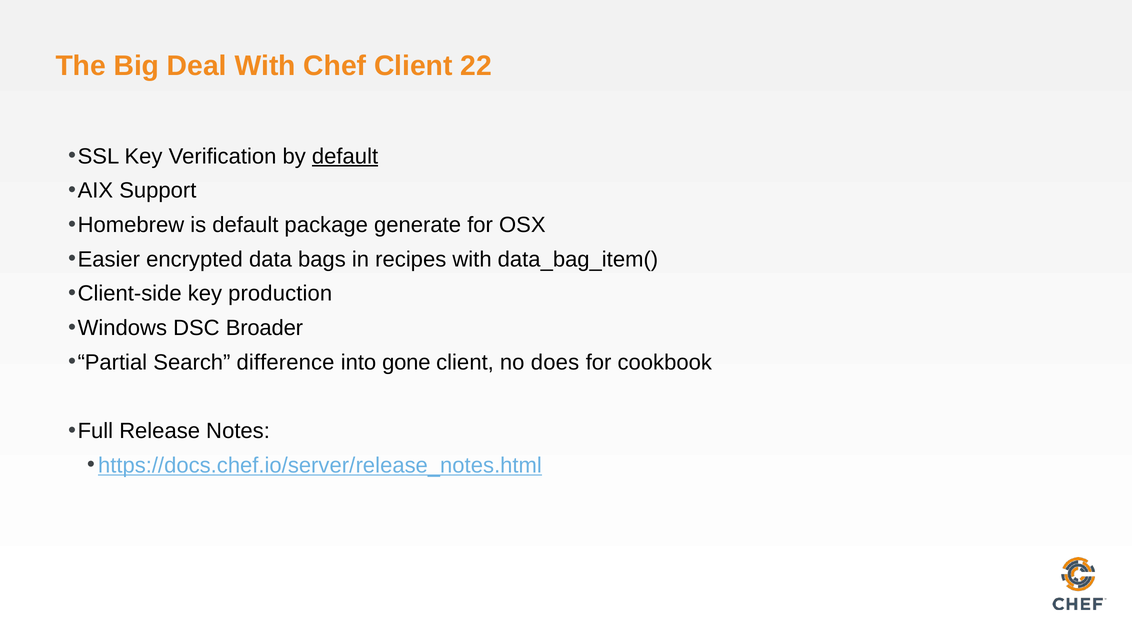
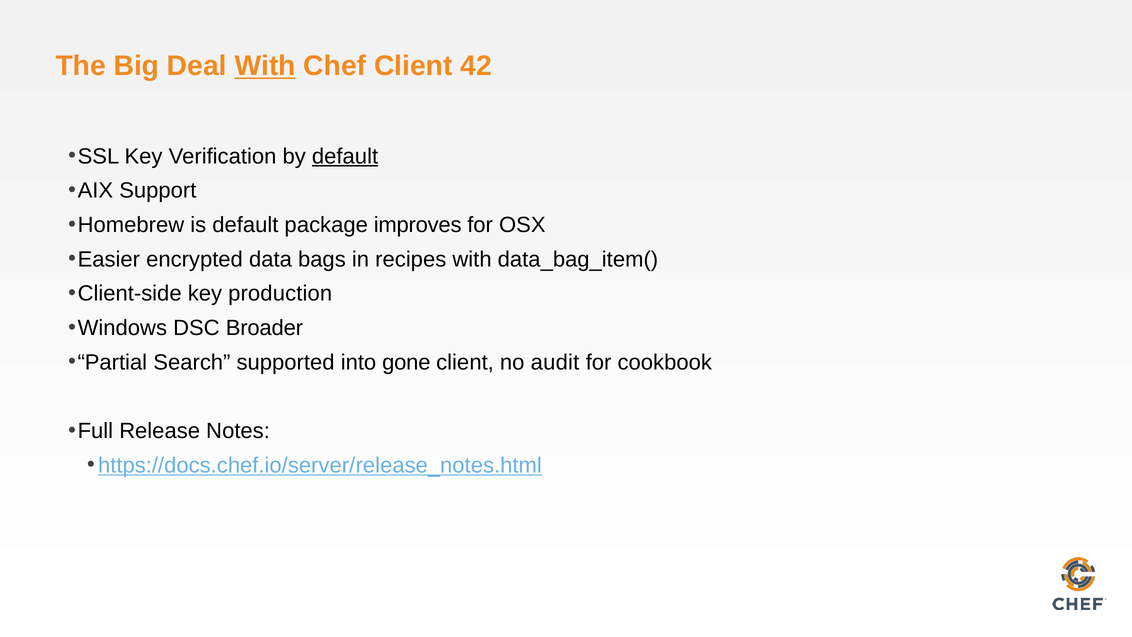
With underline: none -> present (265, 66)
22: 22 -> 42 (476, 66)
generate: generate -> improves (418, 225)
difference: difference -> supported (286, 362)
does: does -> audit (555, 362)
